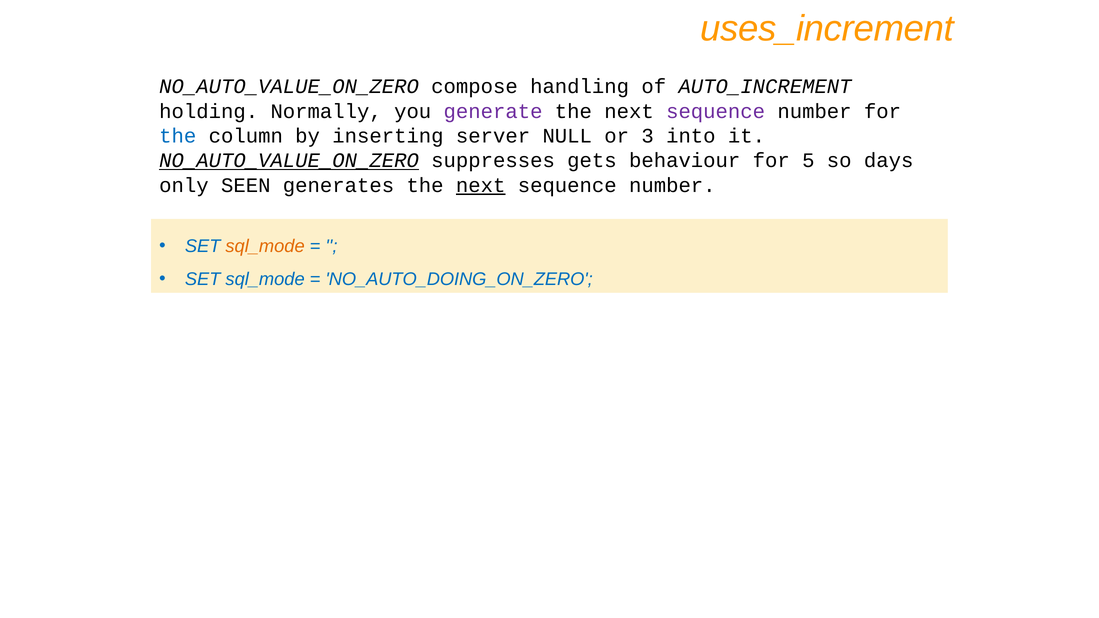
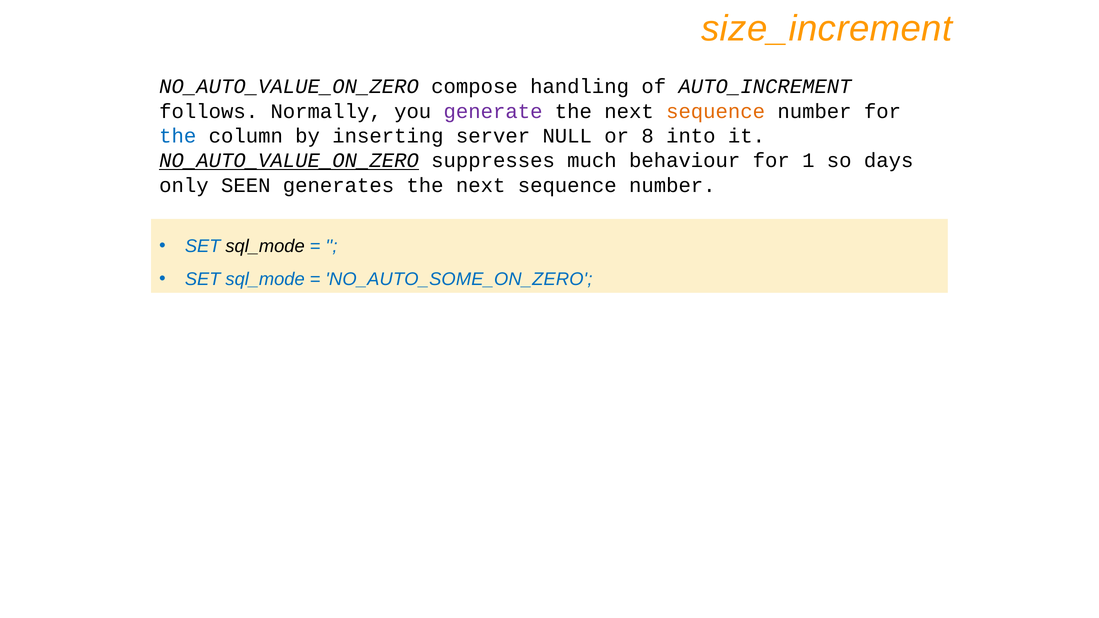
uses_increment: uses_increment -> size_increment (827, 29)
holding: holding -> follows (209, 111)
sequence colour: purple -> orange (716, 111)
3: 3 -> 8 (648, 136)
gets: gets -> much (592, 161)
5: 5 -> 1 (808, 161)
next underline: present -> none (481, 185)
sql_mode colour: orange -> black (265, 246)
NO_AUTO_DOING_ON_ZERO: NO_AUTO_DOING_ON_ZERO -> NO_AUTO_SOME_ON_ZERO (459, 279)
